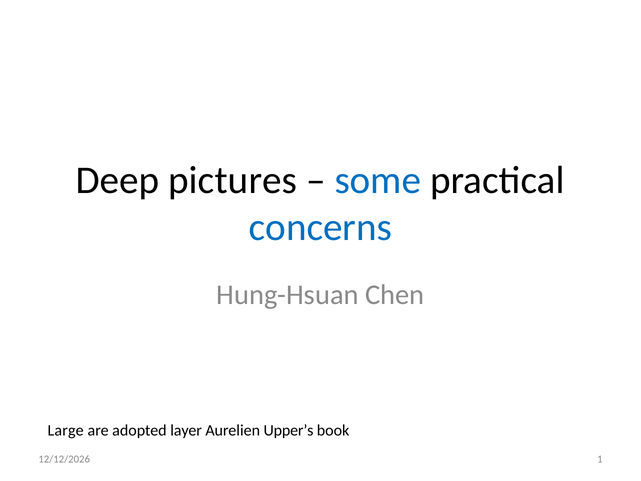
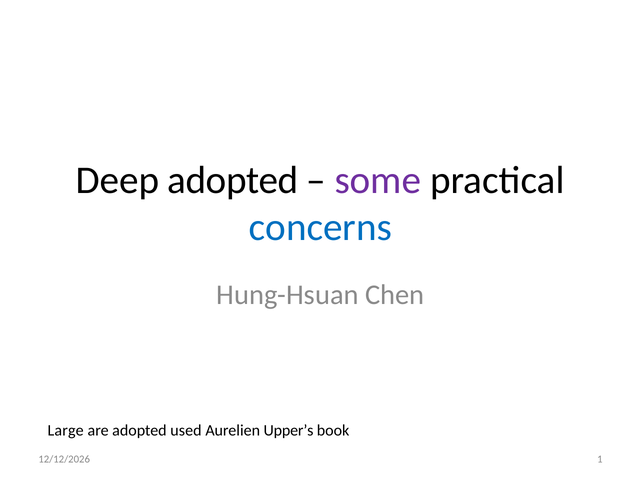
Deep pictures: pictures -> adopted (233, 180)
some colour: blue -> purple (378, 180)
layer: layer -> used (186, 430)
